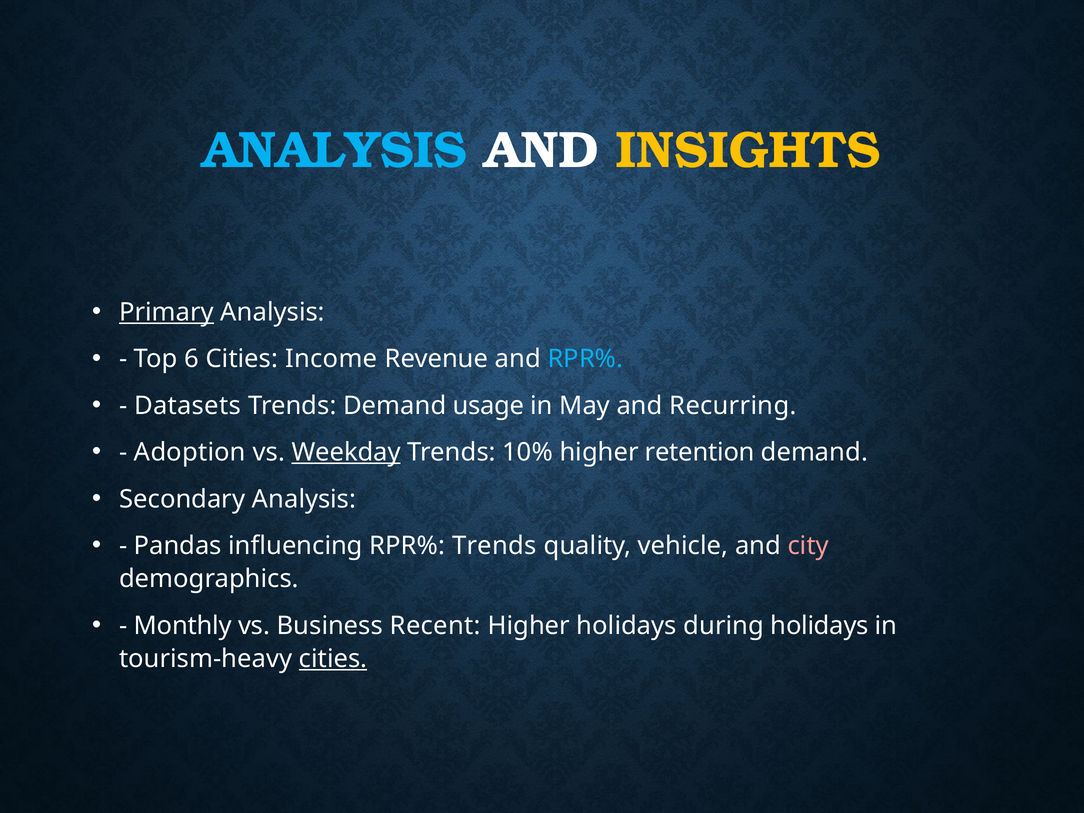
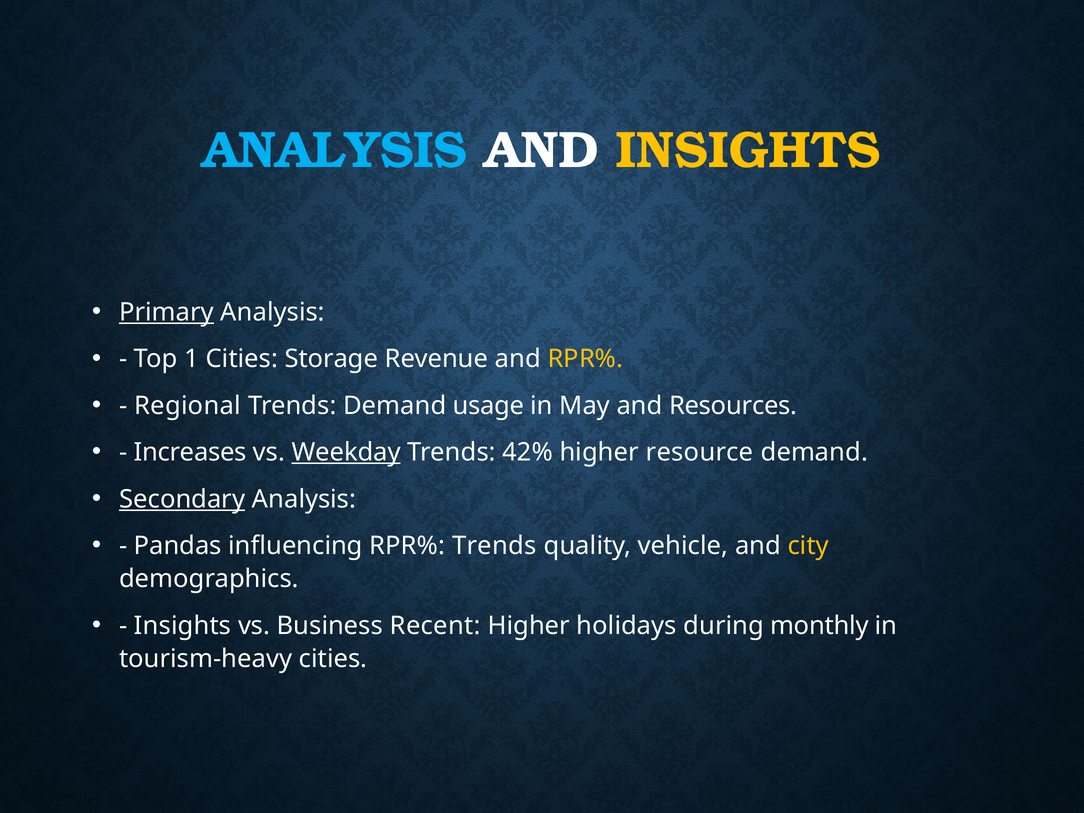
6: 6 -> 1 (192, 359)
Income: Income -> Storage (331, 359)
RPR% colour: light blue -> yellow (585, 359)
Datasets: Datasets -> Regional (188, 406)
Recurring: Recurring -> Resources (733, 406)
Adoption: Adoption -> Increases (190, 452)
10%: 10% -> 42% (528, 452)
retention: retention -> resource (700, 452)
Secondary underline: none -> present (182, 499)
city colour: pink -> yellow (808, 546)
Monthly: Monthly -> Insights (183, 626)
during holidays: holidays -> monthly (820, 626)
cities underline: present -> none (333, 659)
